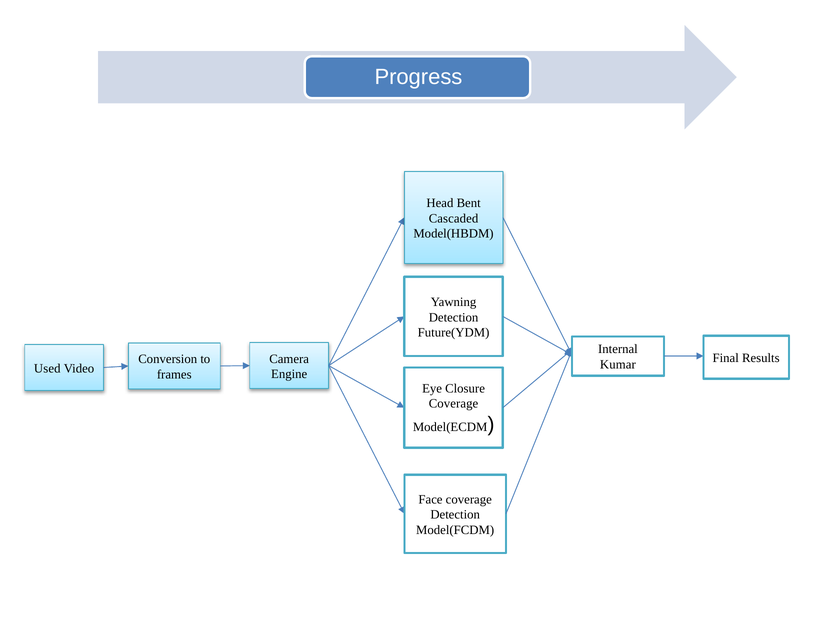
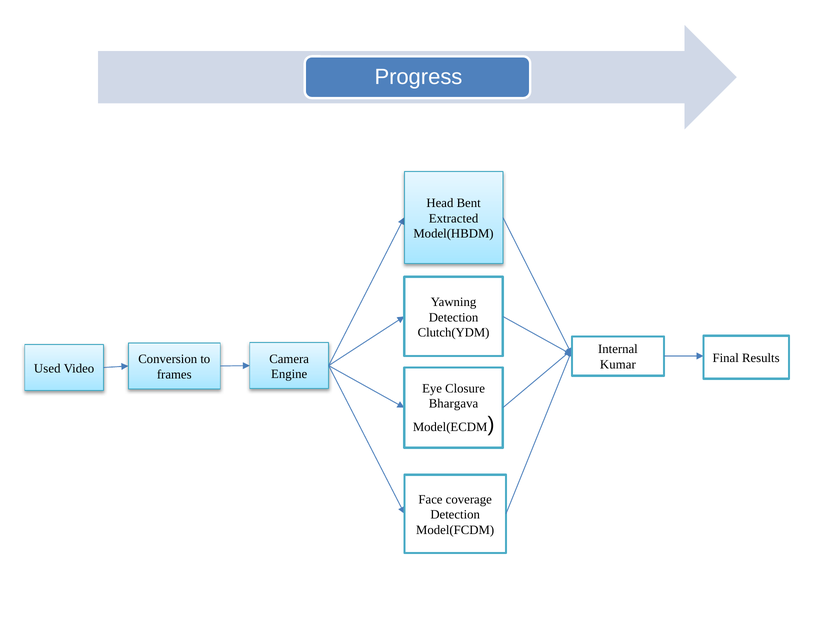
Cascaded: Cascaded -> Extracted (454, 218)
Future(YDM: Future(YDM -> Clutch(YDM (454, 333)
Coverage: Coverage -> Bhargava (454, 404)
